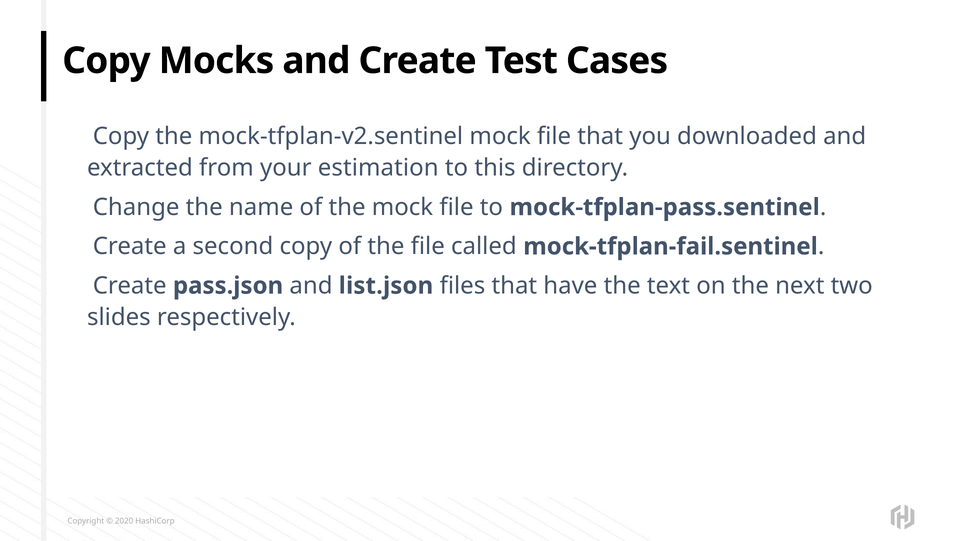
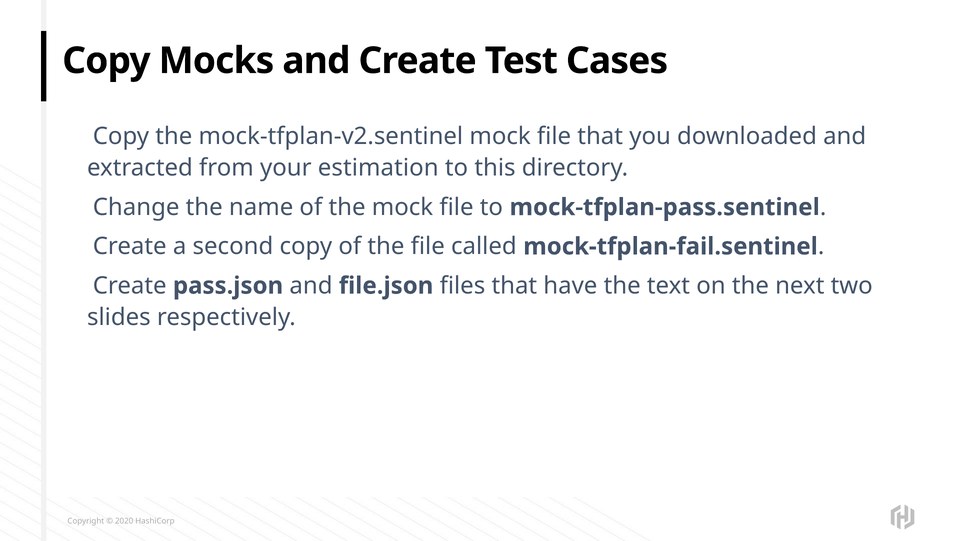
list.json: list.json -> file.json (386, 286)
